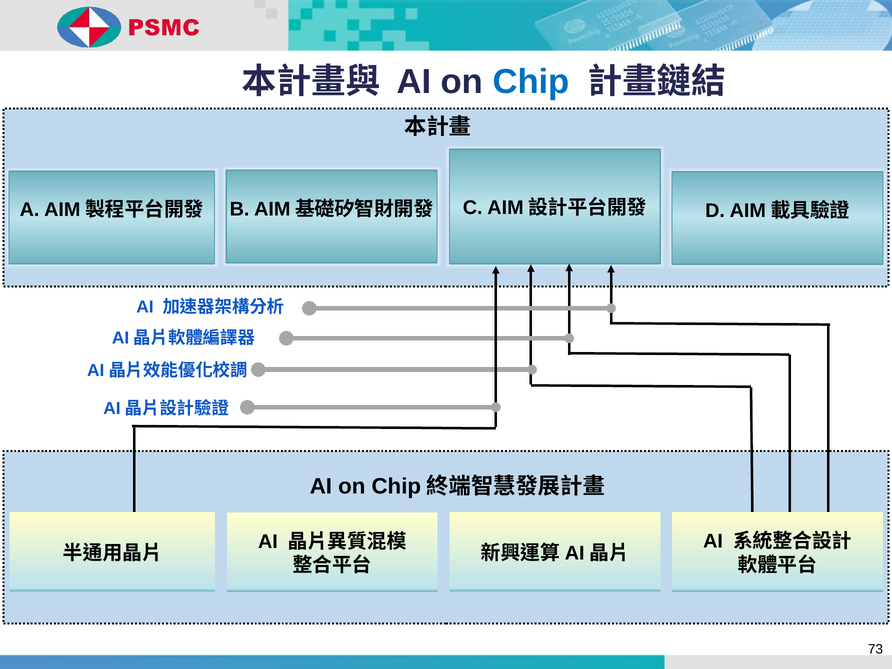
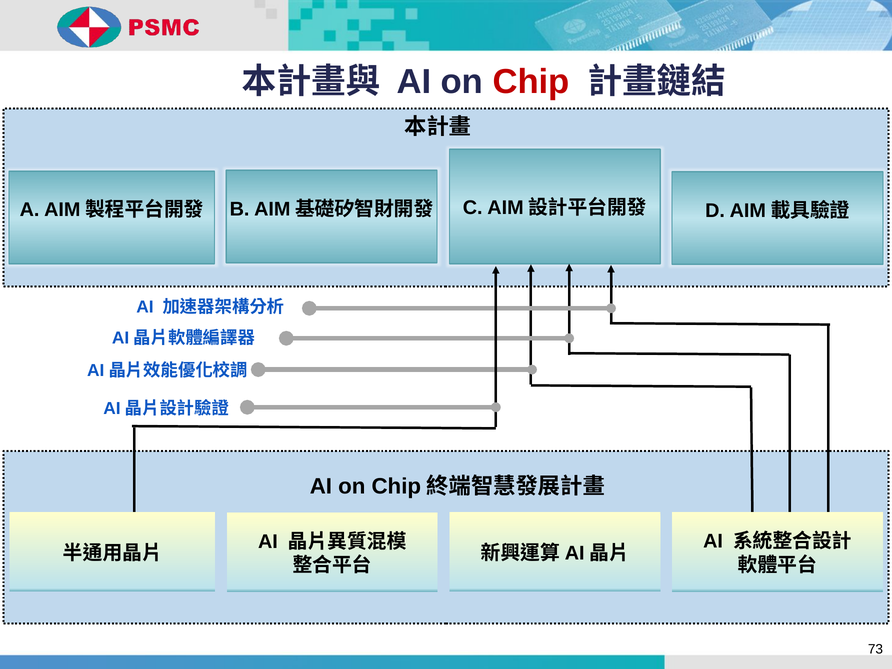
Chip colour: blue -> red (531, 82)
